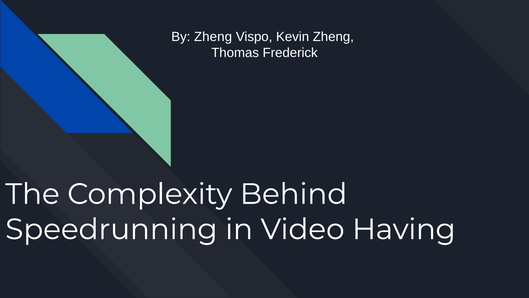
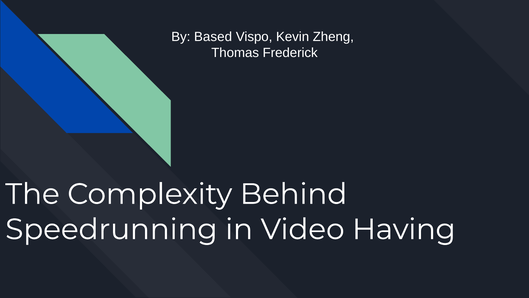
By Zheng: Zheng -> Based (213, 37)
